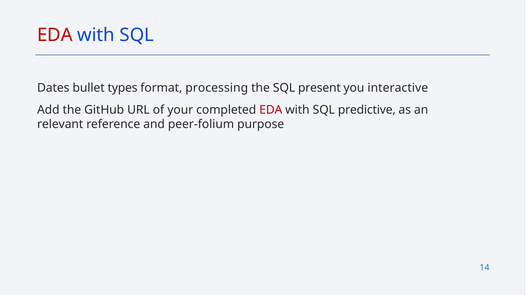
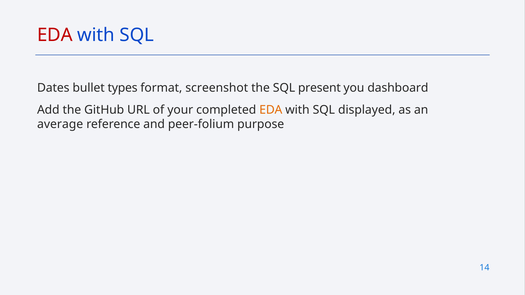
processing: processing -> screenshot (217, 88)
interactive: interactive -> dashboard (398, 88)
EDA colour: red -> orange (271, 110)
predictive: predictive -> displayed (367, 110)
relevant: relevant -> average (60, 124)
